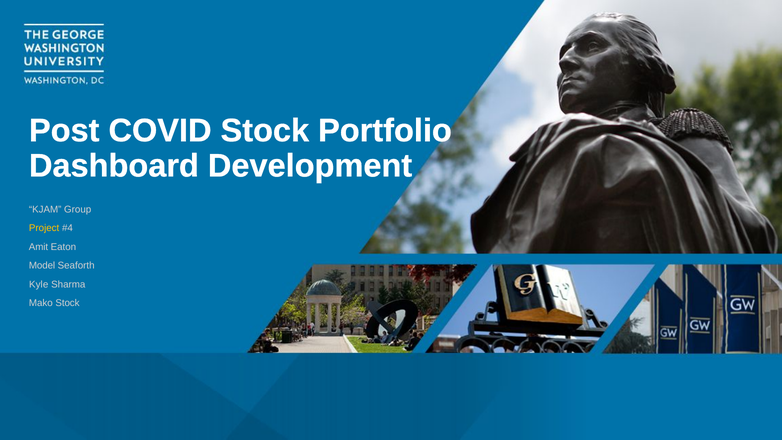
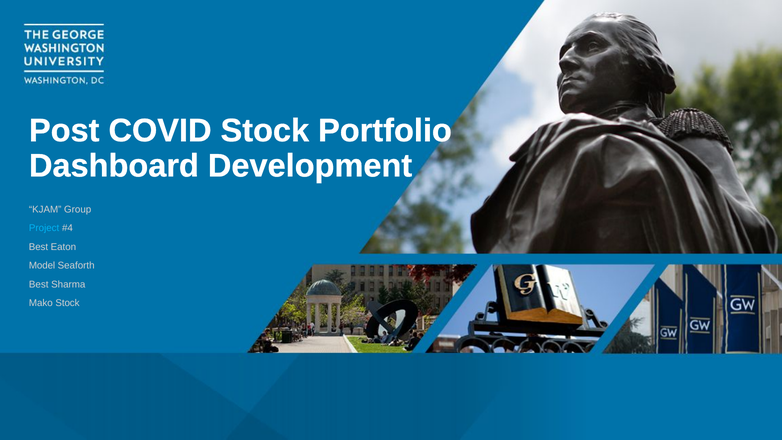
Project colour: yellow -> light blue (44, 228)
Amit: Amit -> Best (38, 247)
Kyle: Kyle -> Best (39, 284)
